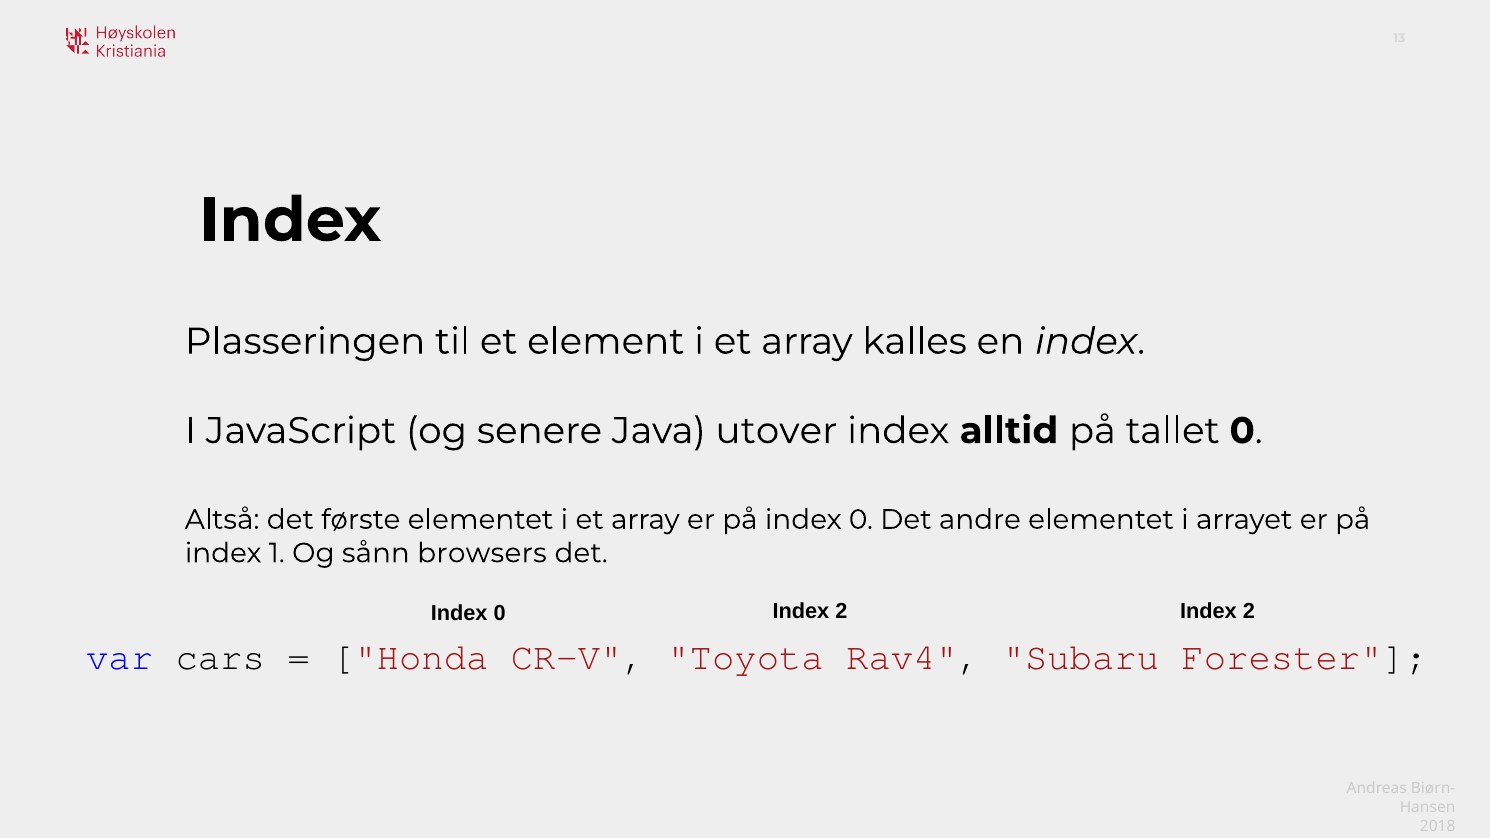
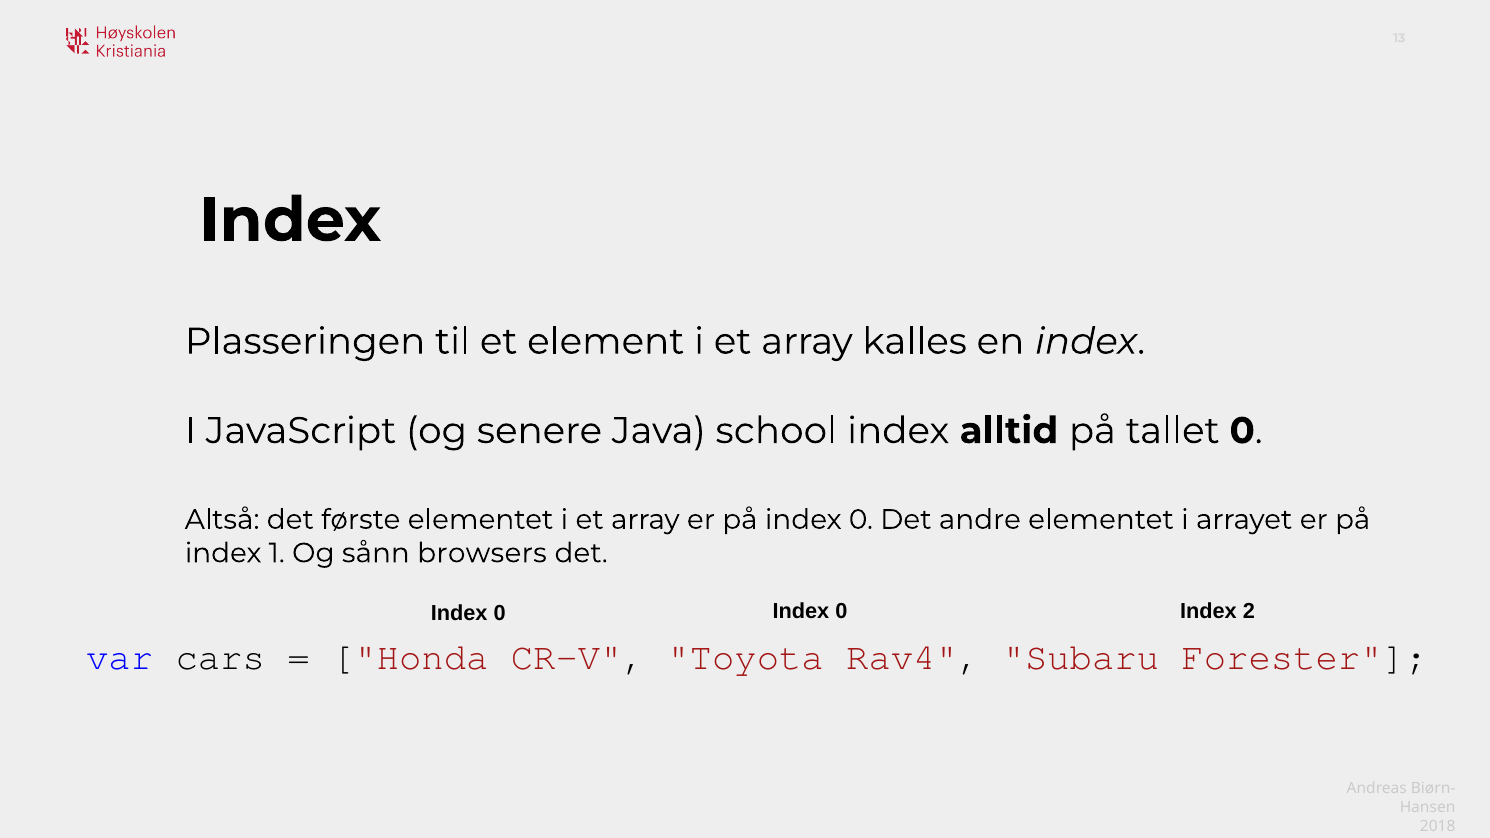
utover: utover -> school (776, 431)
0 Index 2: 2 -> 0 (841, 612)
